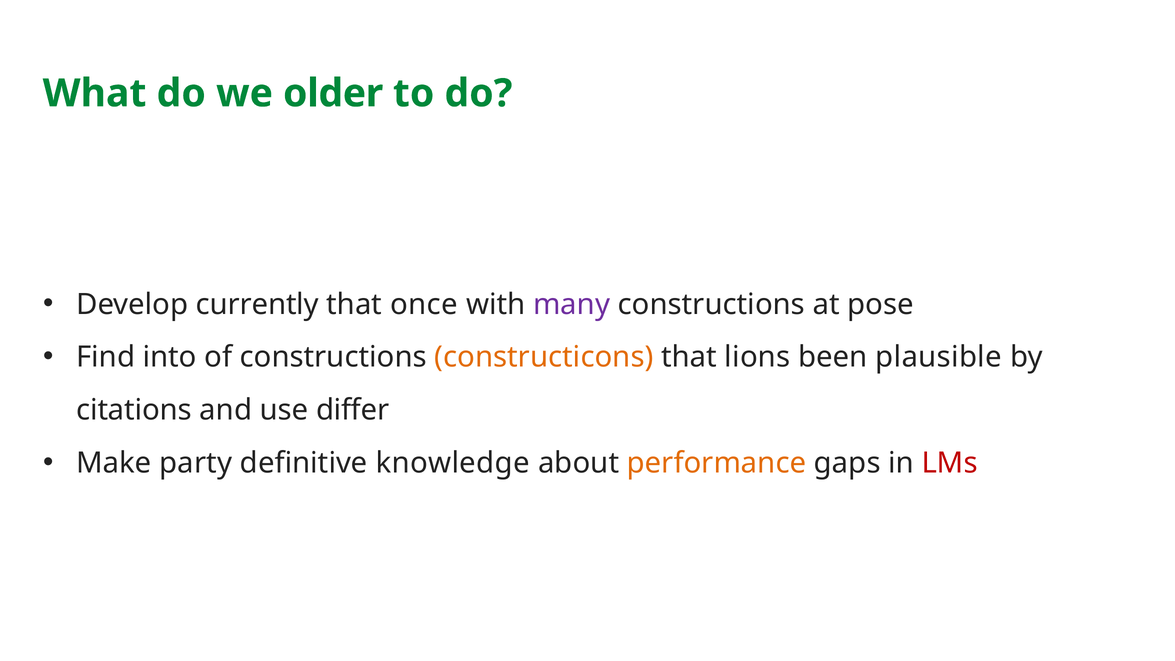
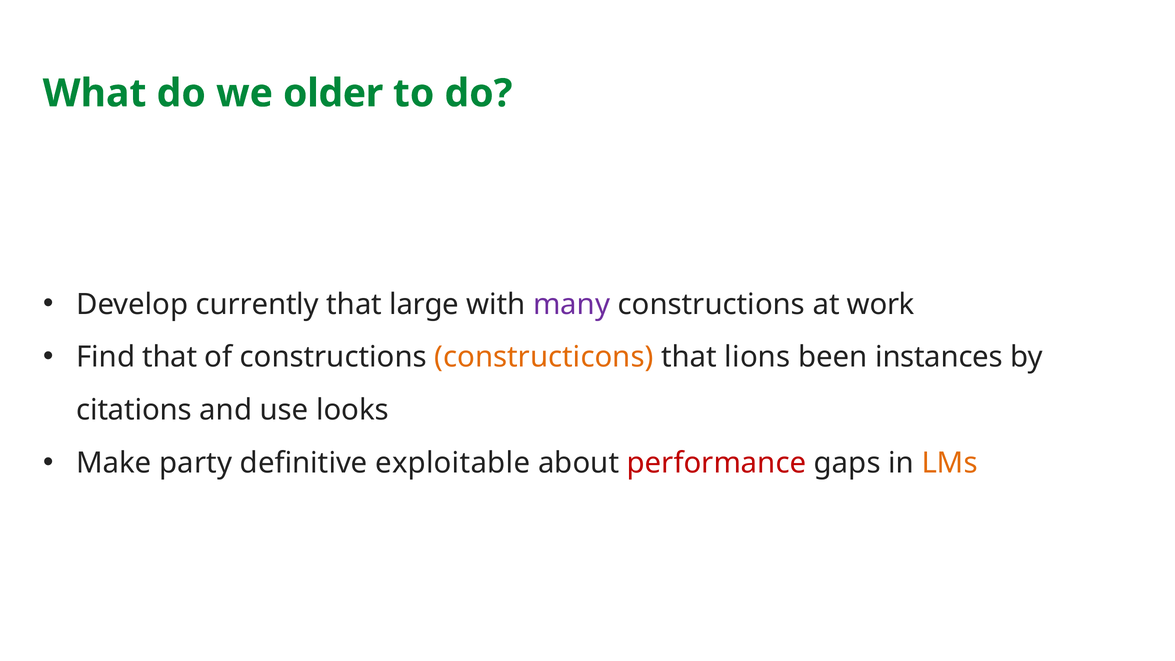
once: once -> large (424, 304)
pose: pose -> work (881, 304)
Find into: into -> that (170, 357)
plausible: plausible -> instances (939, 357)
differ: differ -> looks (353, 410)
knowledge: knowledge -> exploitable (453, 463)
performance colour: orange -> red (717, 463)
LMs colour: red -> orange (950, 463)
